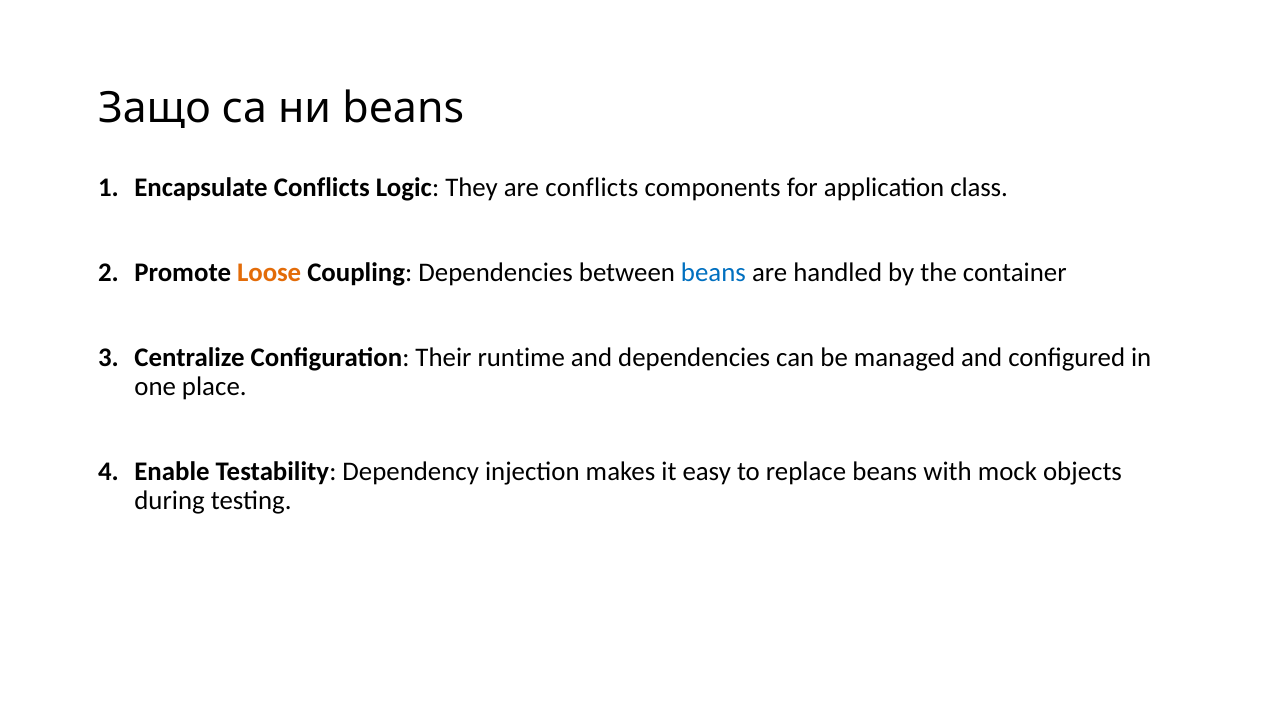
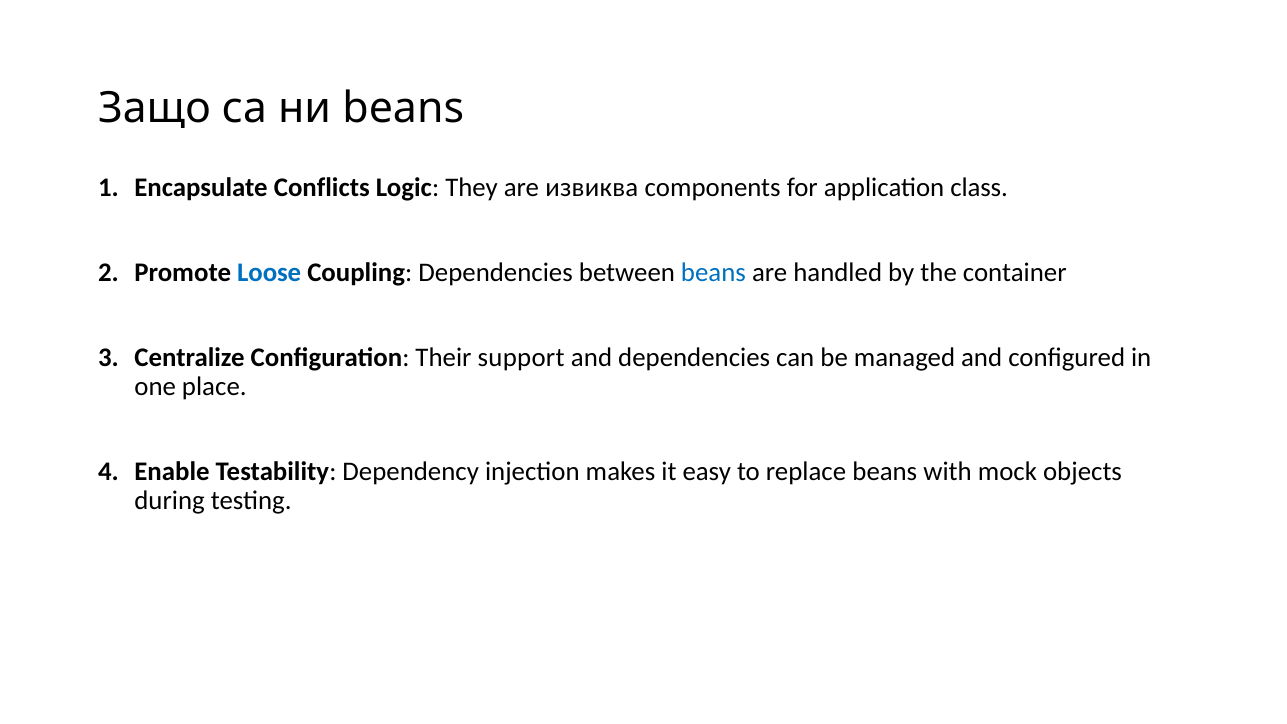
are conflicts: conflicts -> извиква (592, 188)
Loose colour: orange -> blue (269, 273)
runtime: runtime -> support (521, 358)
